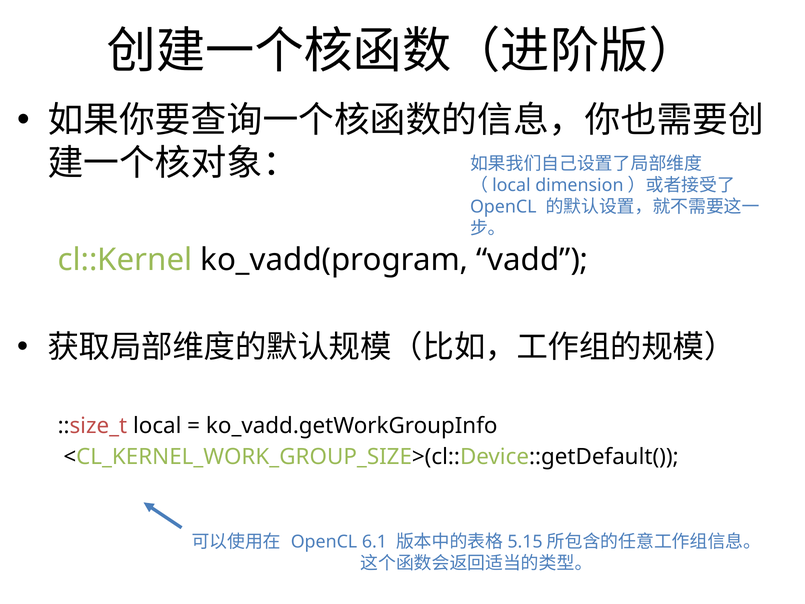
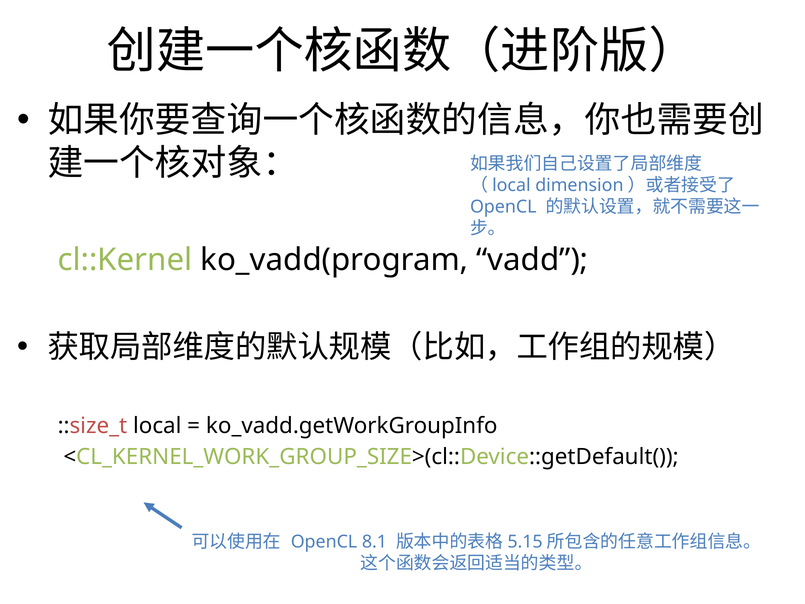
6.1: 6.1 -> 8.1 (374, 542)
